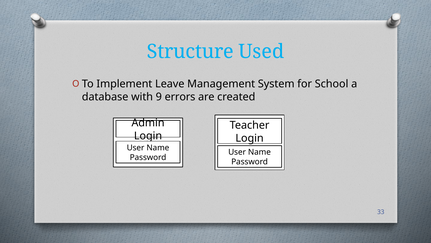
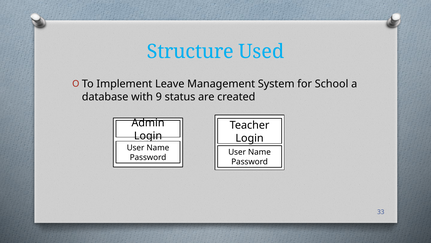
errors: errors -> status (180, 97)
